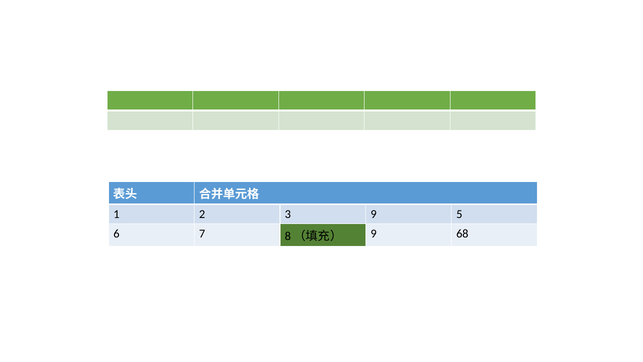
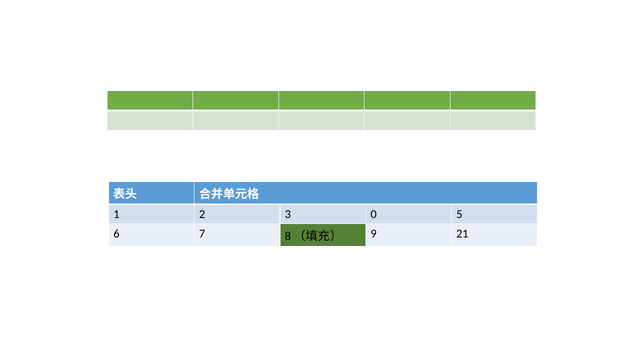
3 9: 9 -> 0 (374, 214)
68: 68 -> 21 (462, 233)
